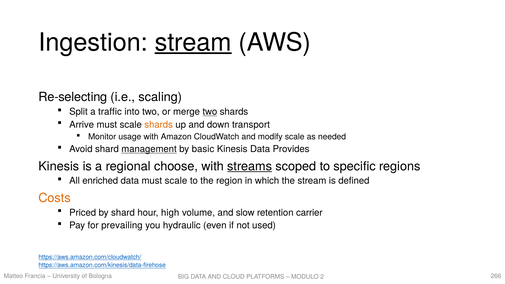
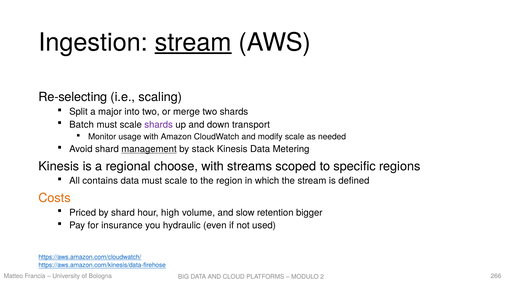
traffic: traffic -> major (110, 112)
two underline: present -> none (210, 112)
Arrive: Arrive -> Batch (82, 125)
shards colour: orange -> purple (159, 125)
basic: basic -> stack (203, 149)
Provides: Provides -> Metering (291, 149)
streams underline: present -> none (250, 166)
enriched: enriched -> contains (100, 181)
carrier: carrier -> bigger (309, 213)
prevailing: prevailing -> insurance (122, 225)
